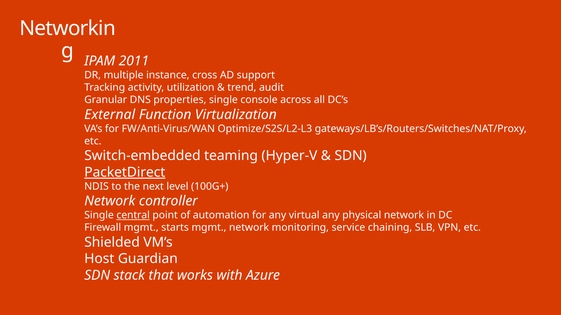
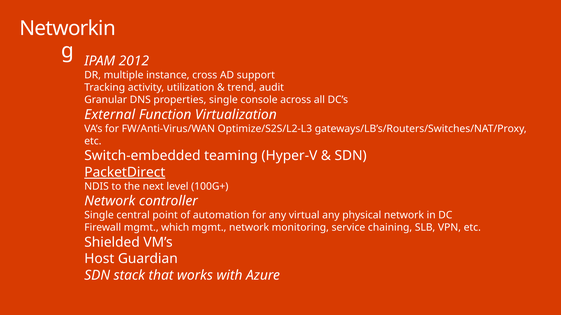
2011: 2011 -> 2012 (134, 61)
central underline: present -> none (133, 216)
starts: starts -> which (175, 228)
